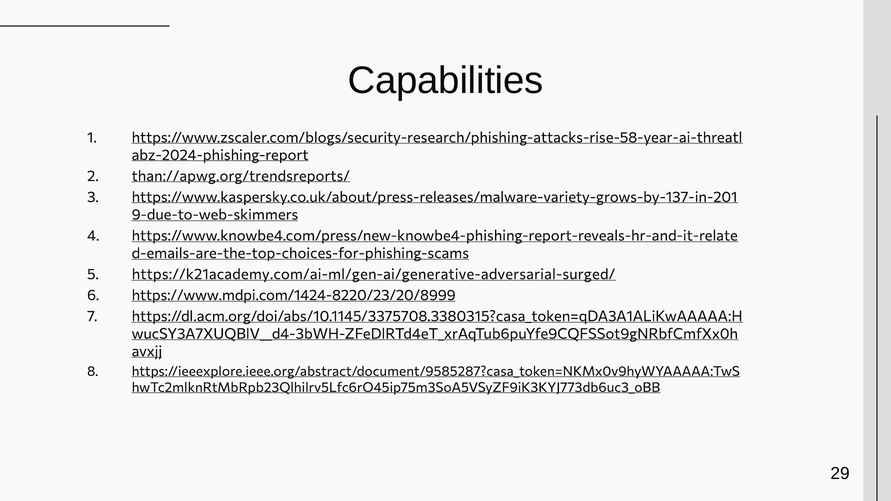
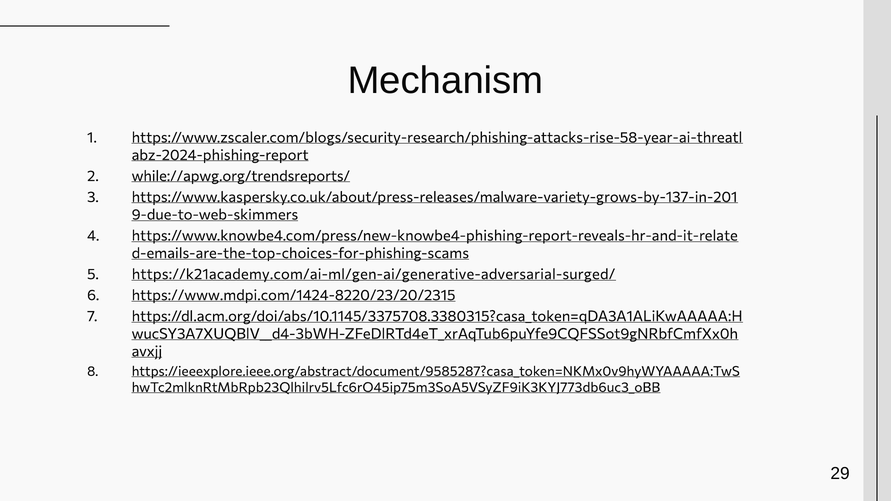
Capabilities: Capabilities -> Mechanism (446, 80)
than://apwg.org/trendsreports/: than://apwg.org/trendsreports/ -> while://apwg.org/trendsreports/ (241, 176)
https://www.mdpi.com/1424-8220/23/20/8999: https://www.mdpi.com/1424-8220/23/20/8999 -> https://www.mdpi.com/1424-8220/23/20/2315 (294, 295)
